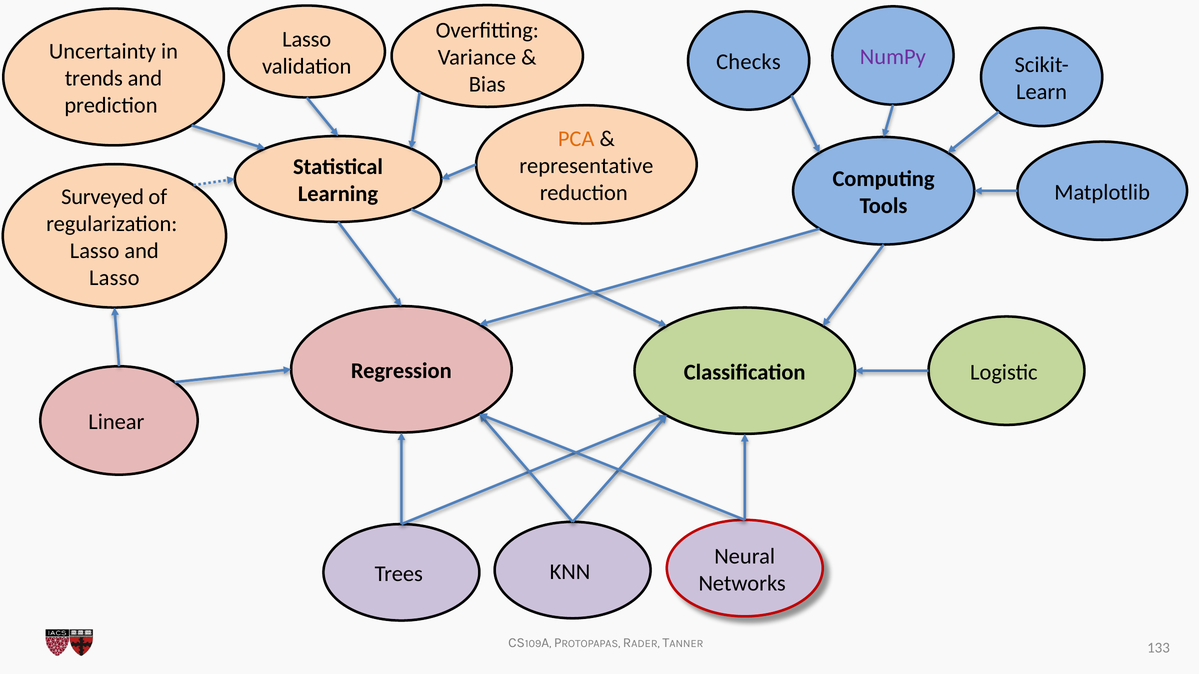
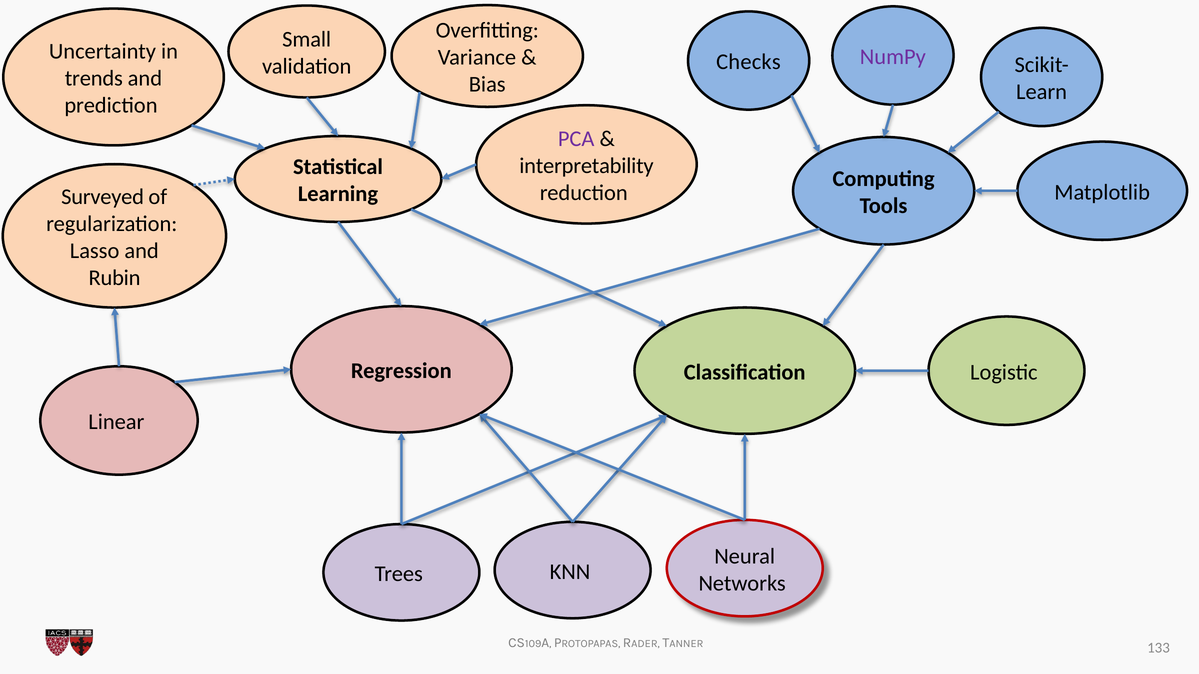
Lasso: Lasso -> Small (307, 40)
PCA colour: orange -> purple (576, 139)
representative: representative -> interpretability (586, 166)
Lasso: Lasso -> Rubin (115, 278)
